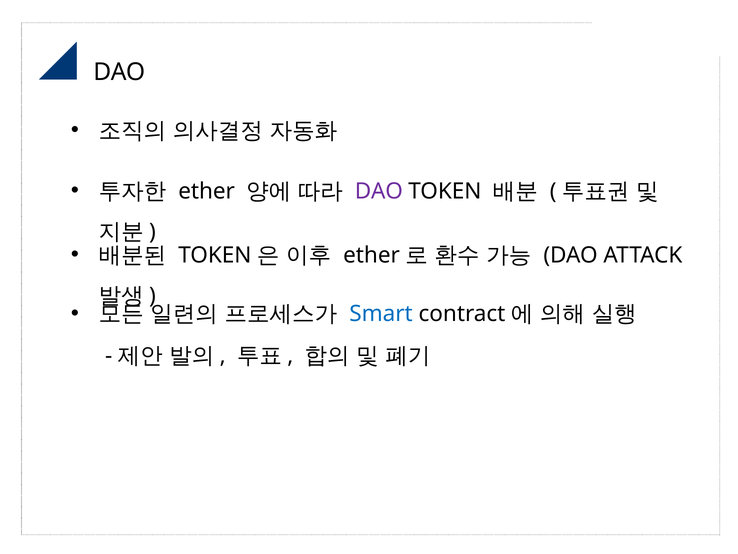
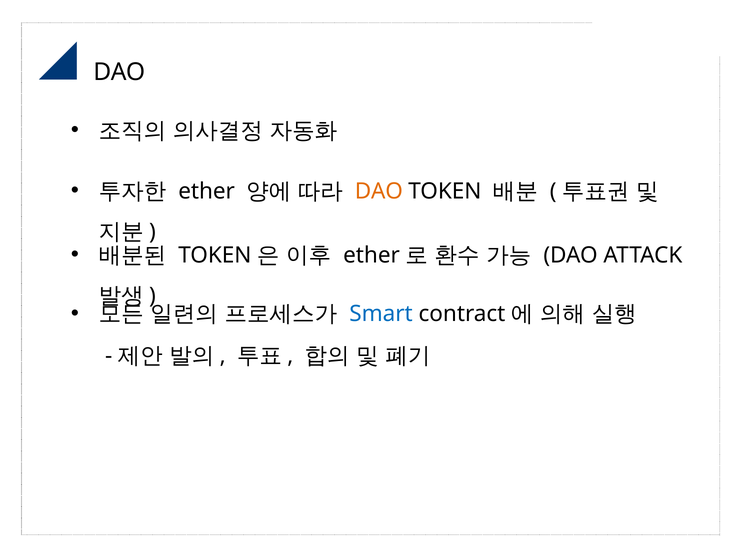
DAO colour: purple -> orange (379, 191)
